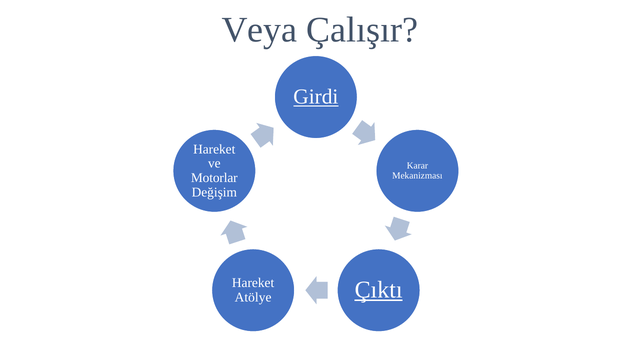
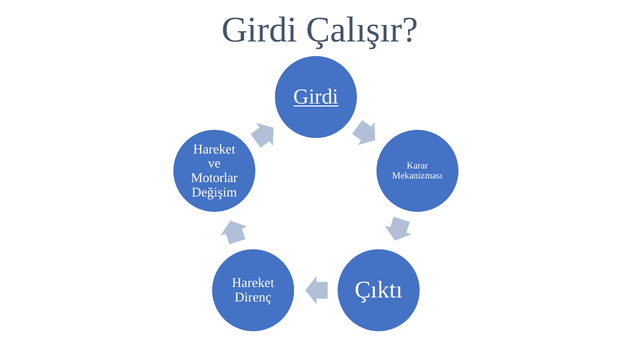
Veya: Veya -> Girdi (259, 30)
Çıktı underline: present -> none (379, 290)
Atölye: Atölye -> Direnç (253, 297)
